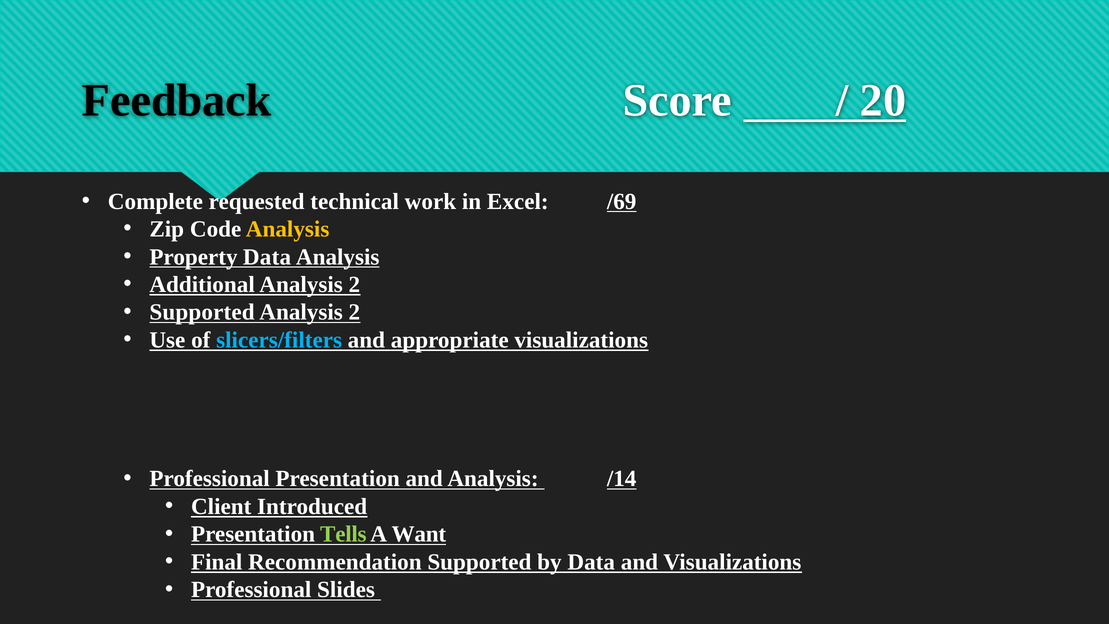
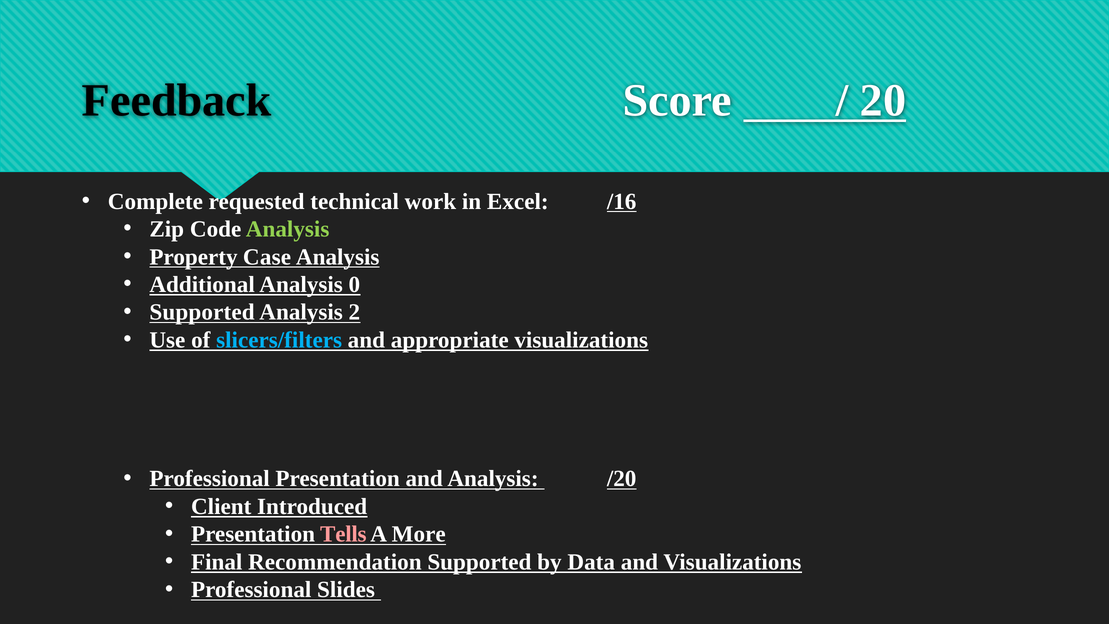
/69: /69 -> /16 (622, 201)
Analysis colour: yellow -> light green (288, 229)
Property Data: Data -> Case (267, 257)
Additional Analysis 2: 2 -> 0 (354, 285)
/14: /14 -> /20 (622, 479)
Tells colour: light green -> pink (343, 534)
Want: Want -> More (419, 534)
